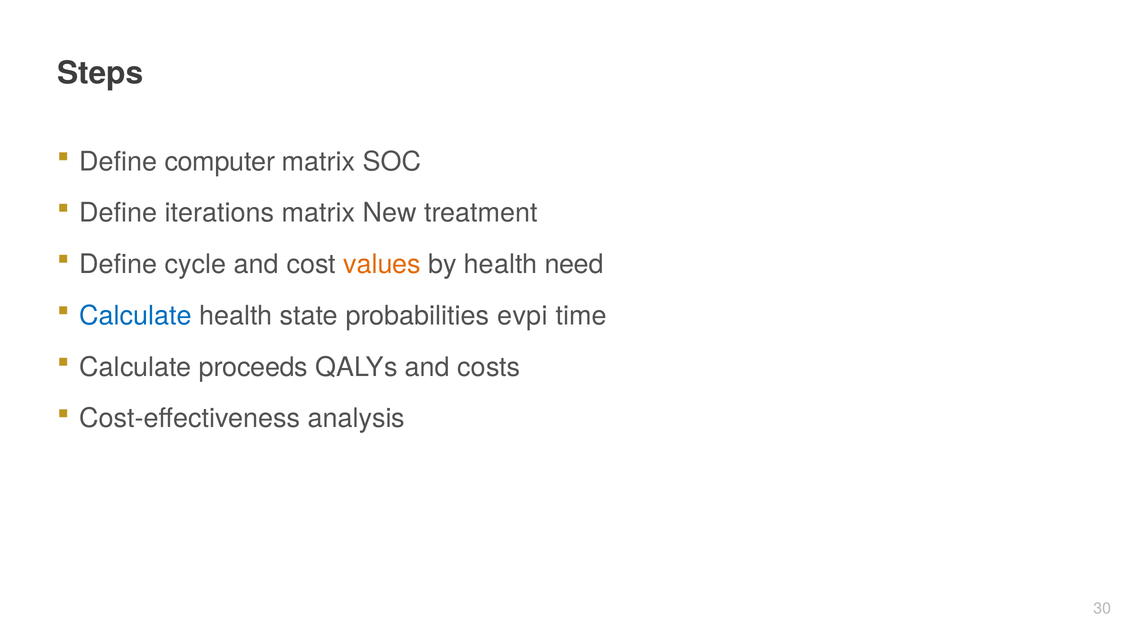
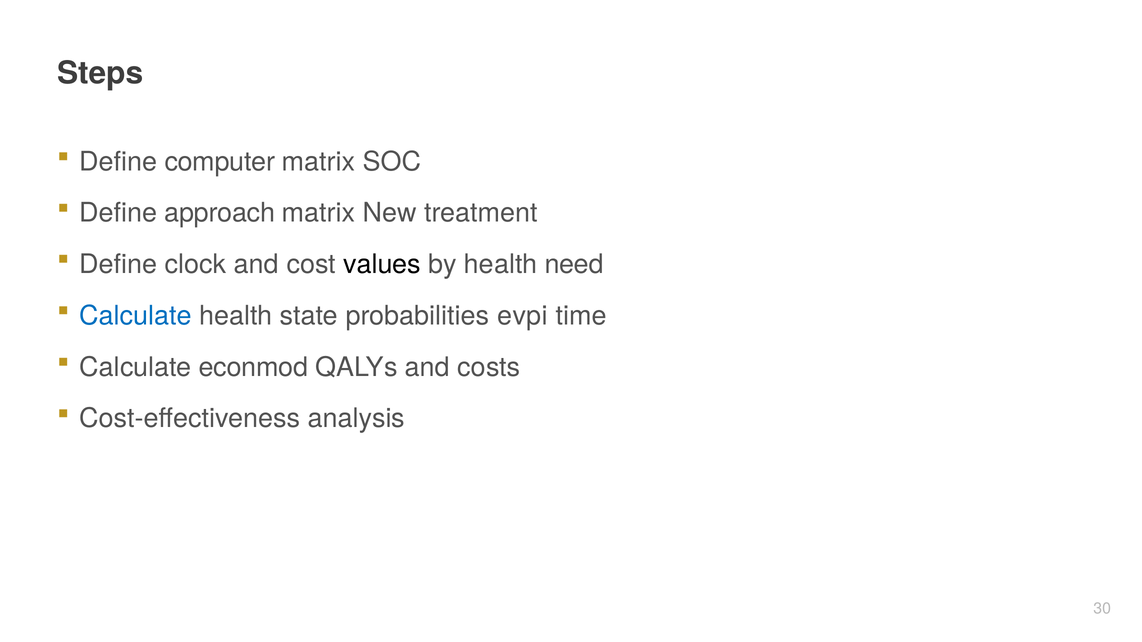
iterations: iterations -> approach (220, 213)
cycle: cycle -> clock (196, 265)
values colour: orange -> black (382, 265)
proceeds: proceeds -> econmod (253, 367)
